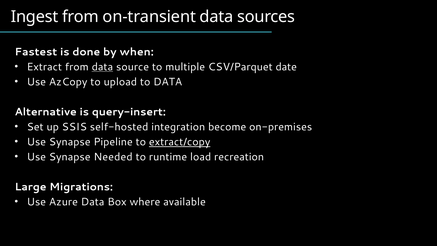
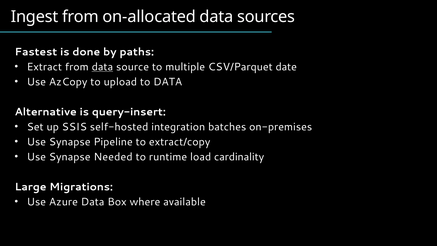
on-transient: on-transient -> on-allocated (149, 17)
when: when -> paths (137, 52)
become: become -> batches (227, 127)
extract/copy underline: present -> none (180, 142)
recreation: recreation -> cardinality (239, 157)
